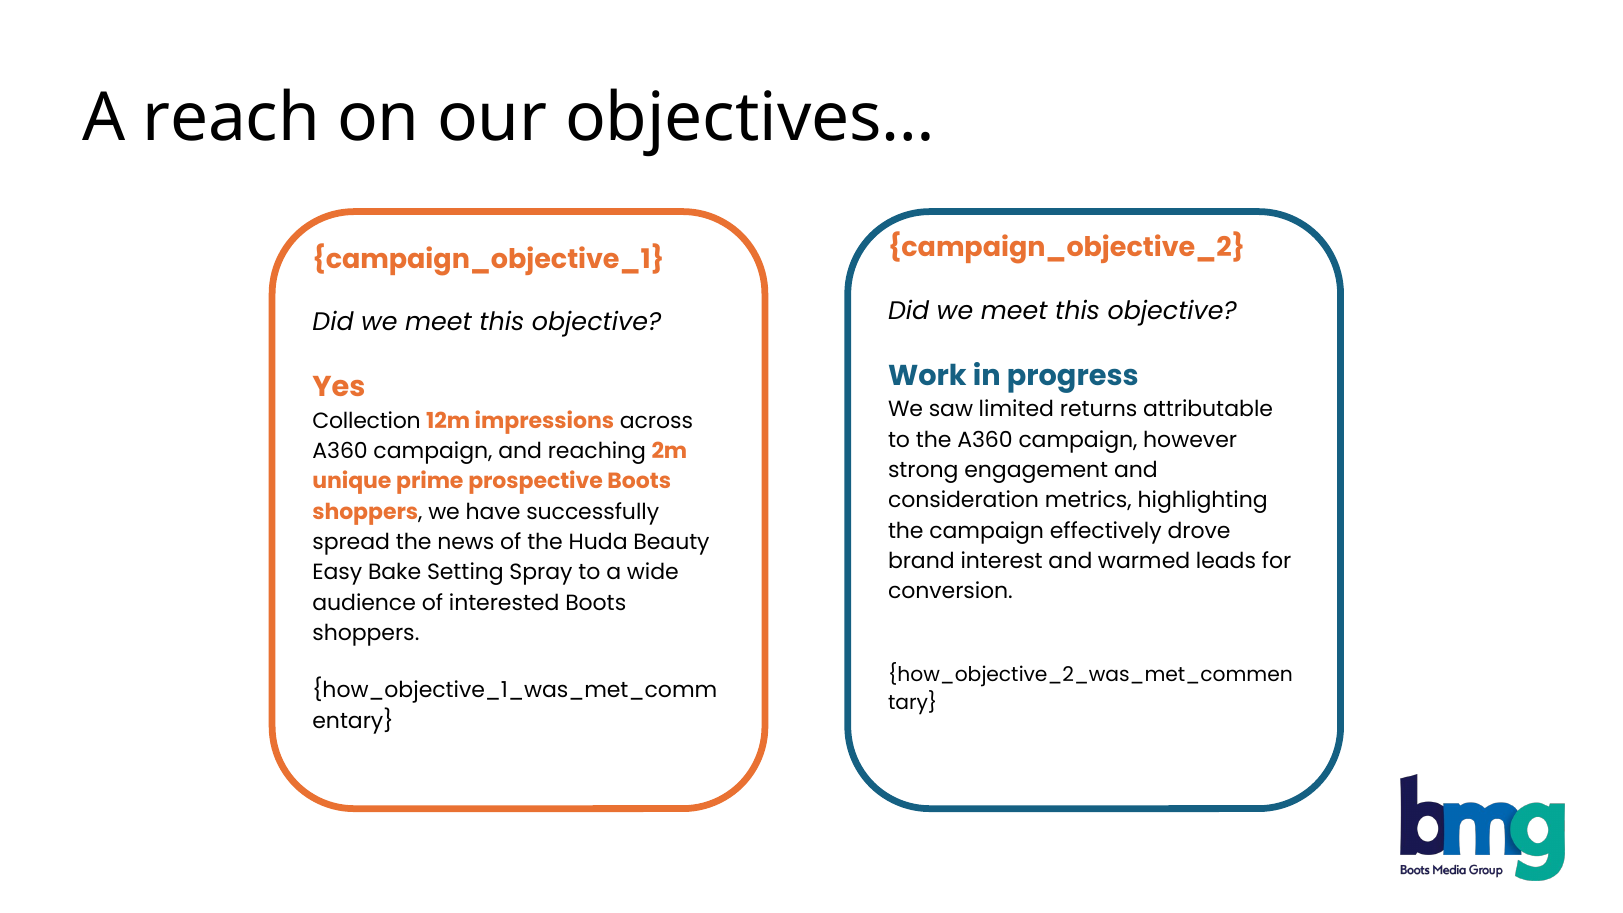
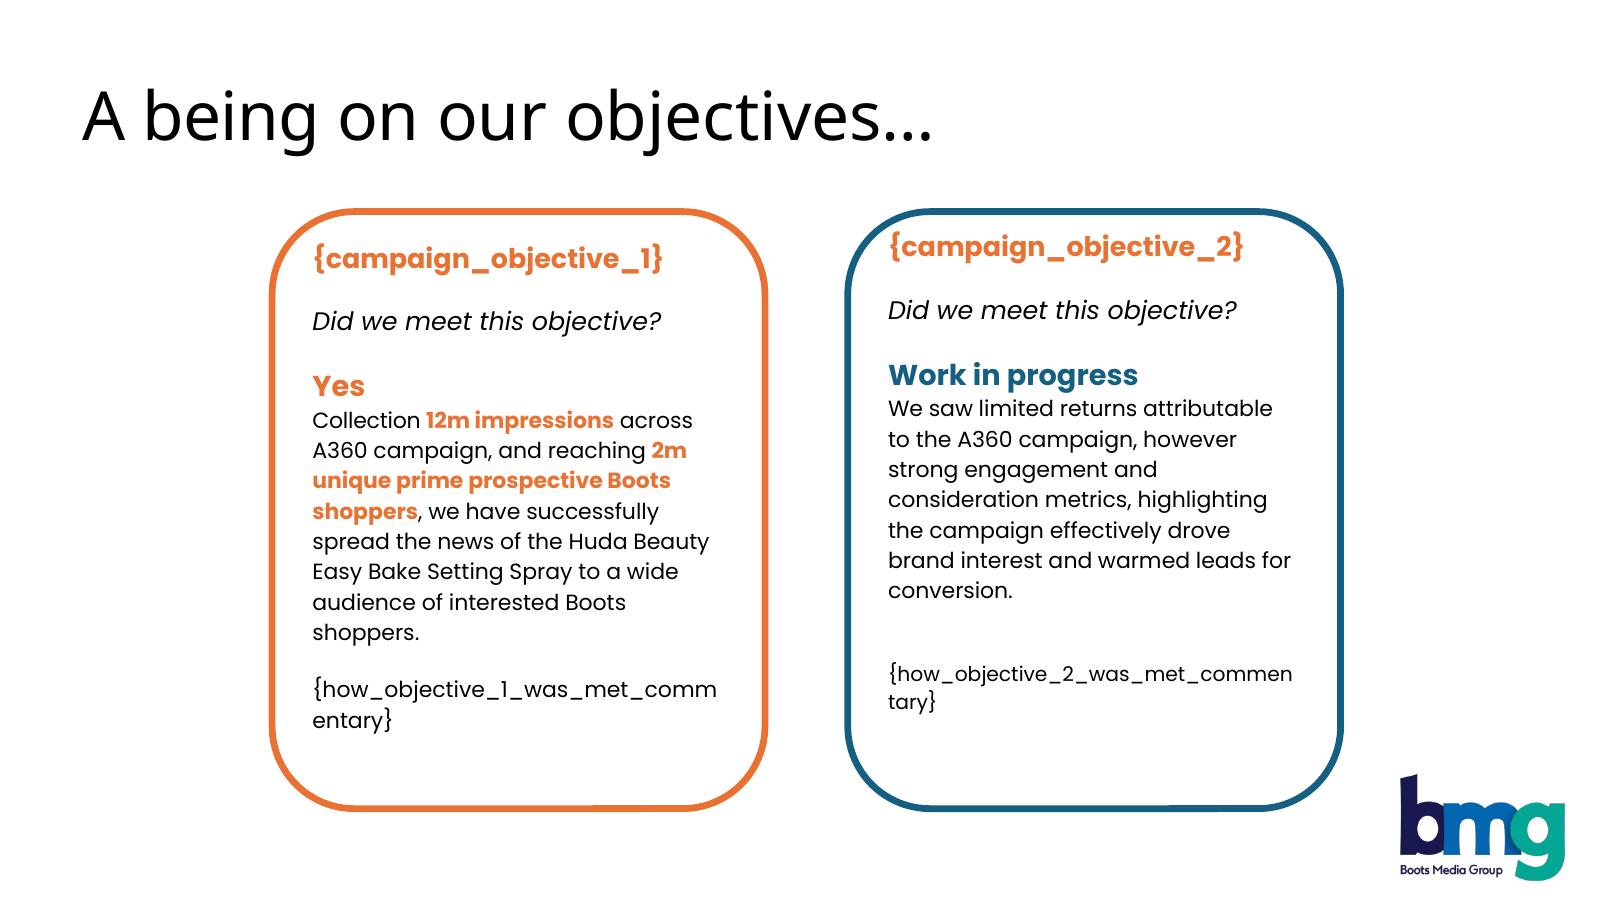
reach: reach -> being (232, 119)
